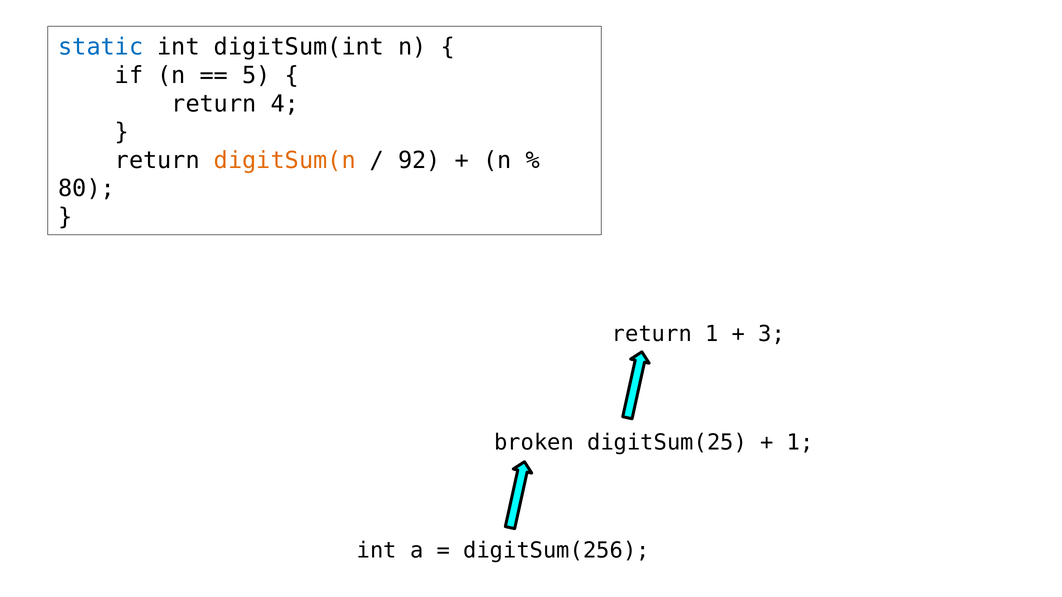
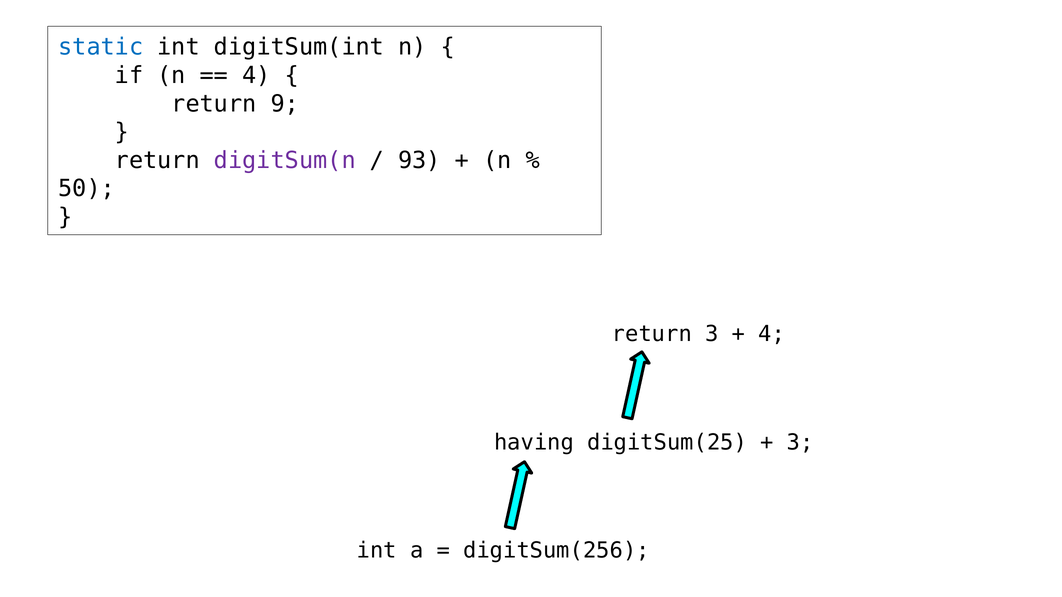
5: 5 -> 4 (256, 76)
4: 4 -> 9 (285, 104)
digitSum(n colour: orange -> purple (285, 160)
92: 92 -> 93 (419, 160)
80: 80 -> 50 (87, 189)
return 1: 1 -> 3 (712, 334)
3: 3 -> 4 (772, 334)
broken: broken -> having (534, 443)
1: 1 -> 3 (800, 443)
